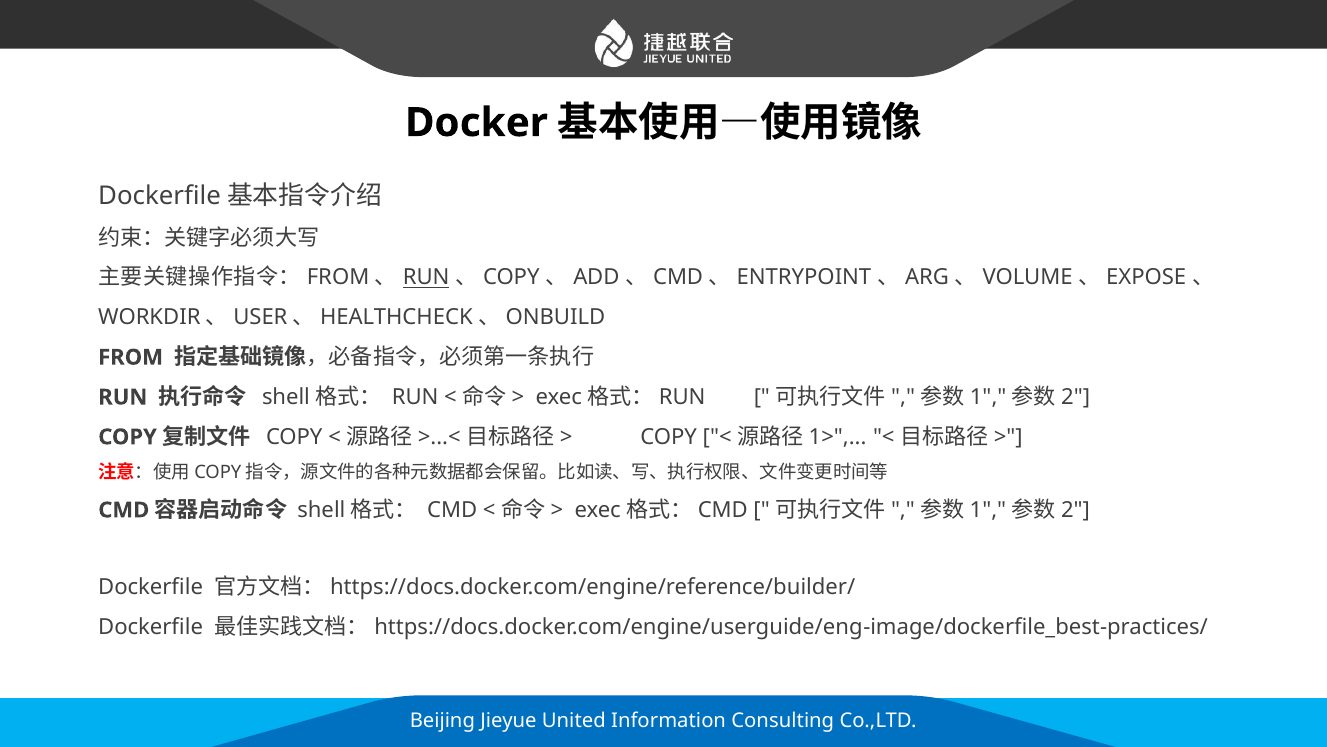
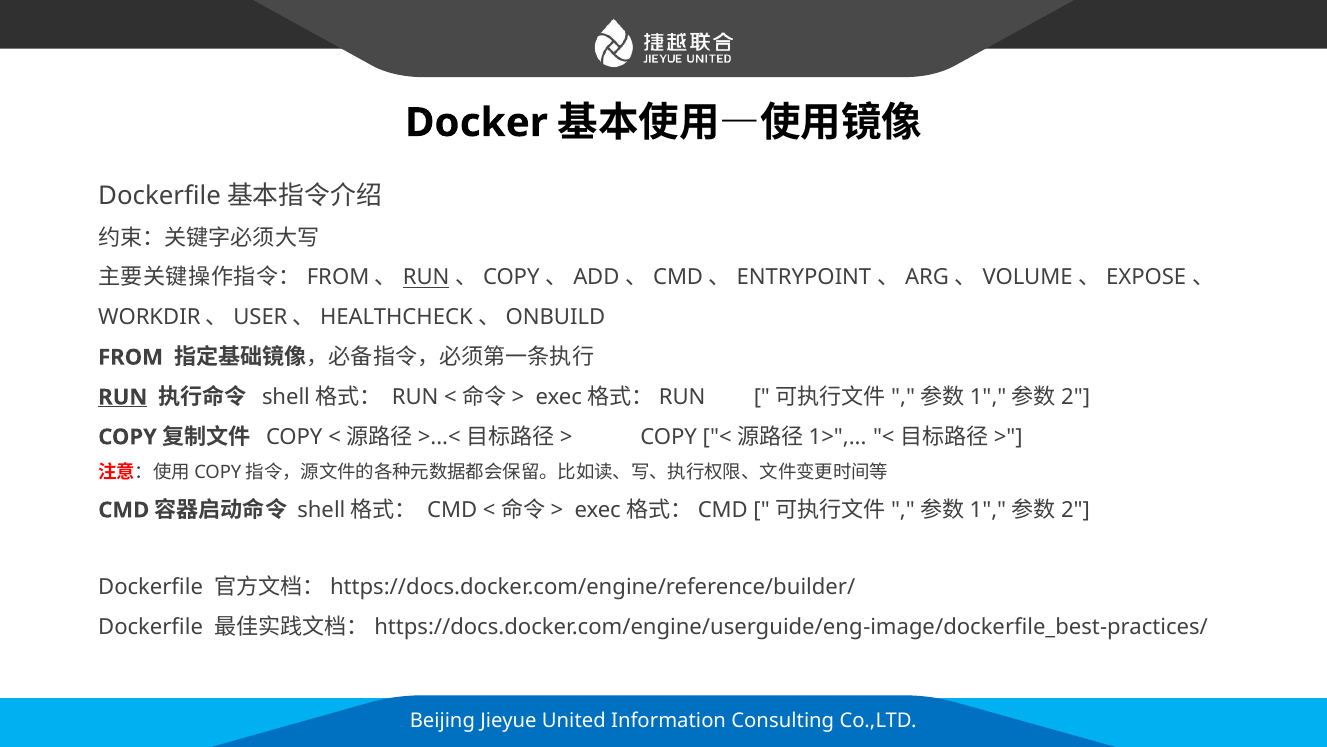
RUN underline: none -> present (123, 397)
